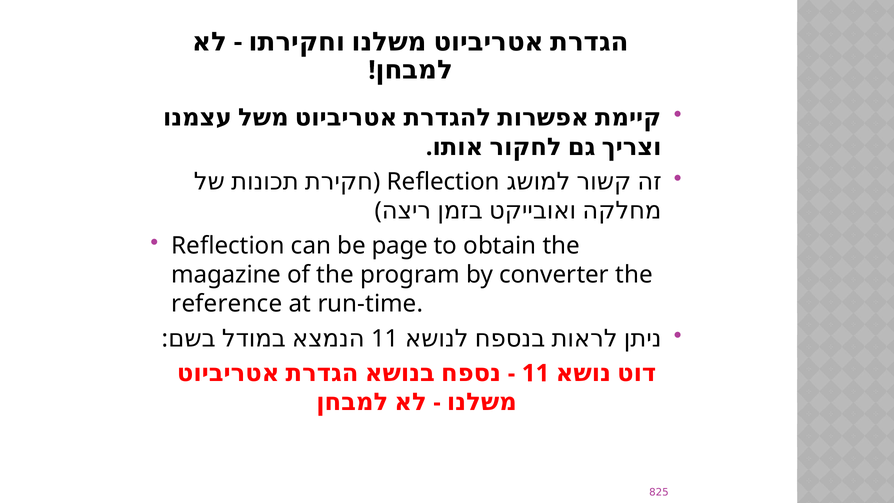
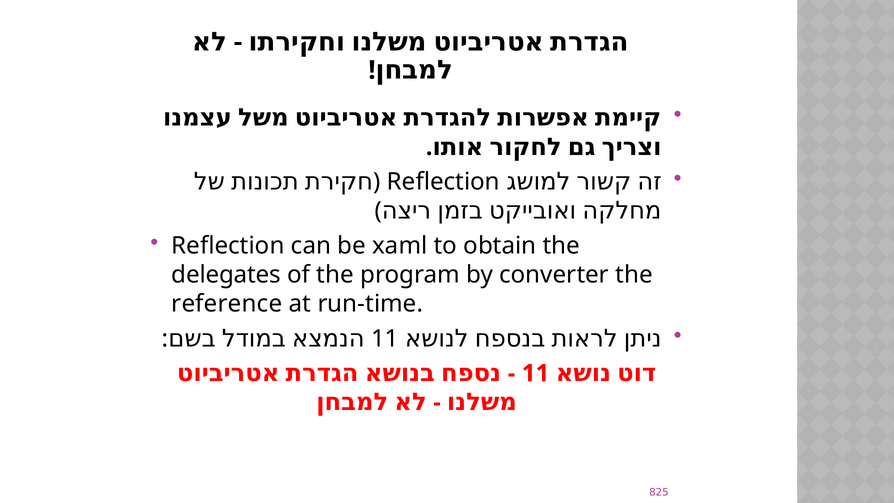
page: page -> xaml (400, 246)
magazine: magazine -> delegates (226, 275)
